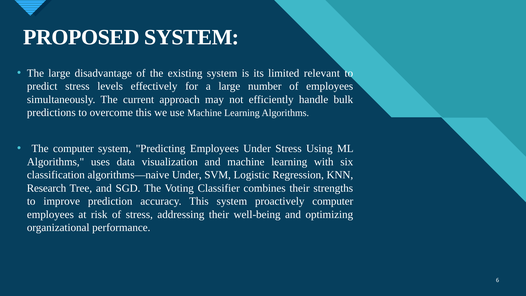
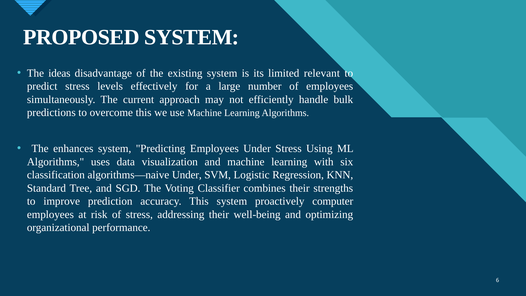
The large: large -> ideas (59, 73)
The computer: computer -> enhances (73, 149)
Research: Research -> Standard (46, 188)
